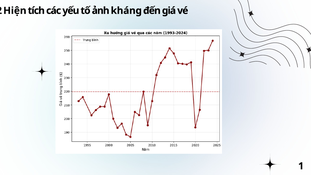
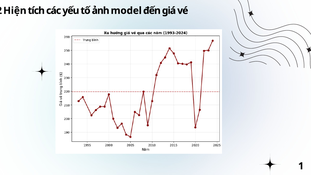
kháng: kháng -> model (126, 11)
